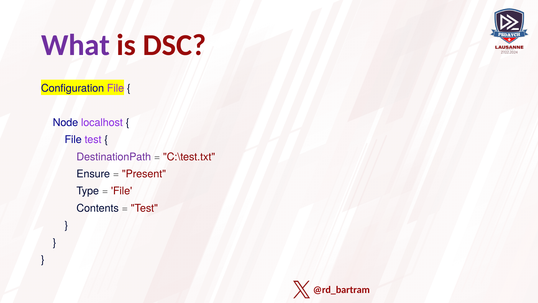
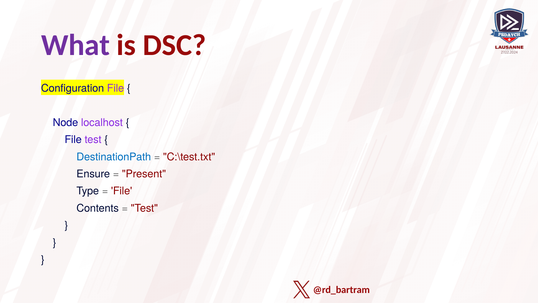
DestinationPath colour: purple -> blue (114, 157)
